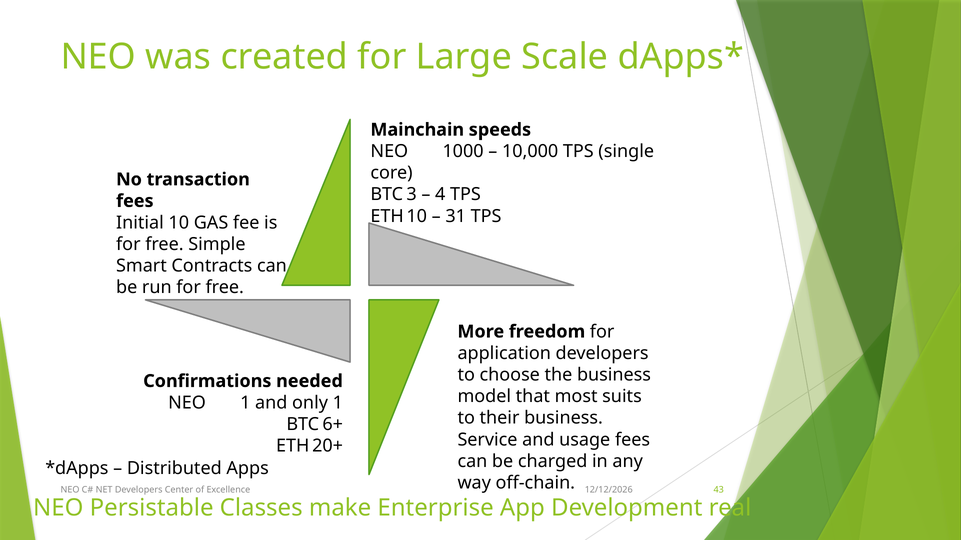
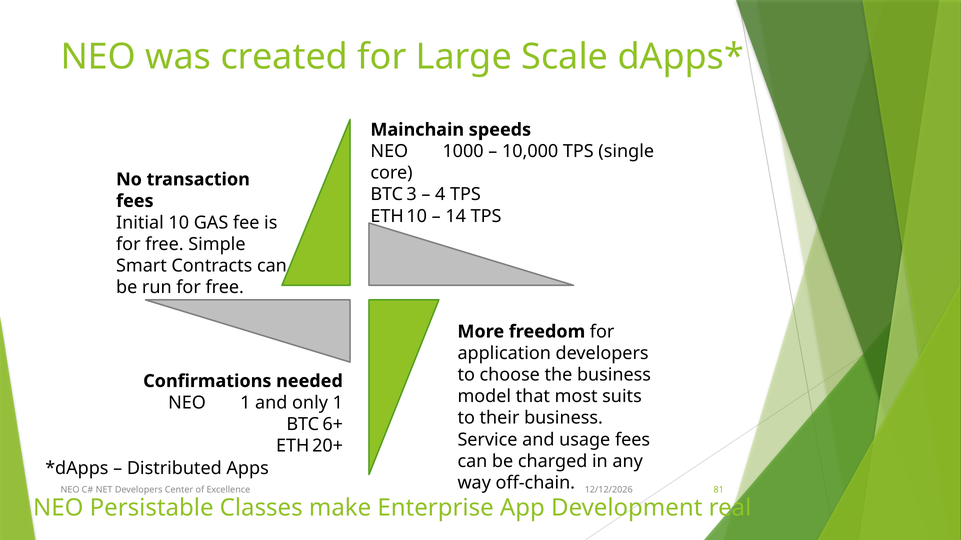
31: 31 -> 14 (456, 216)
43: 43 -> 81 (719, 490)
